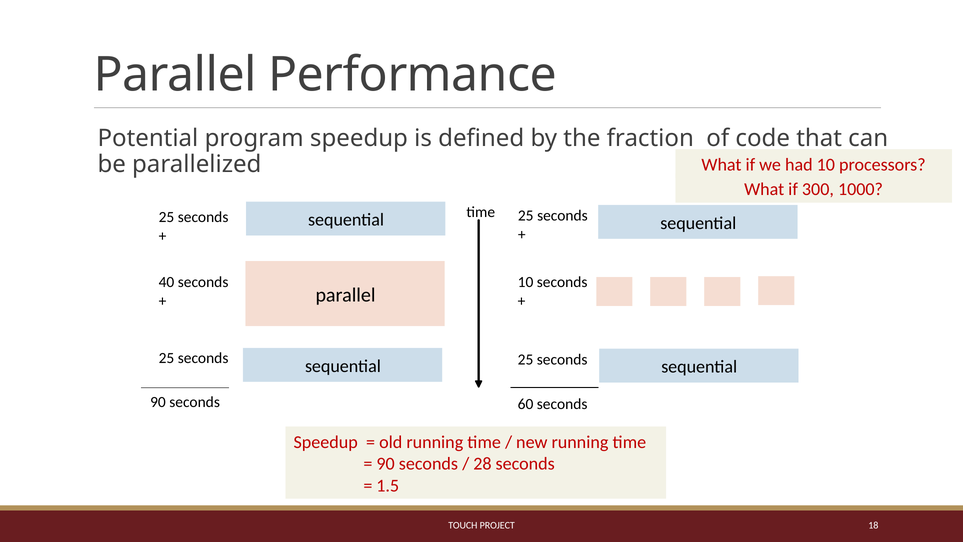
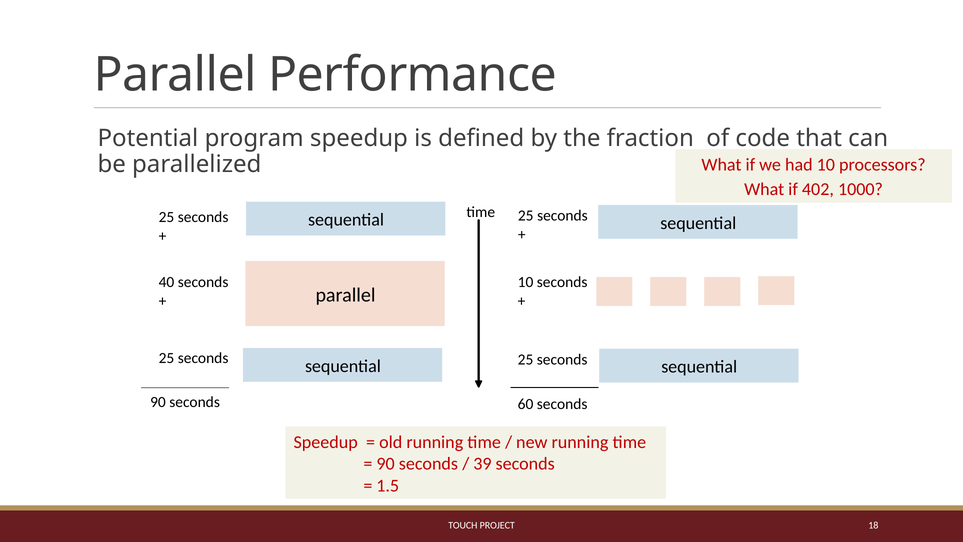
300: 300 -> 402 (818, 189)
28: 28 -> 39 (482, 464)
